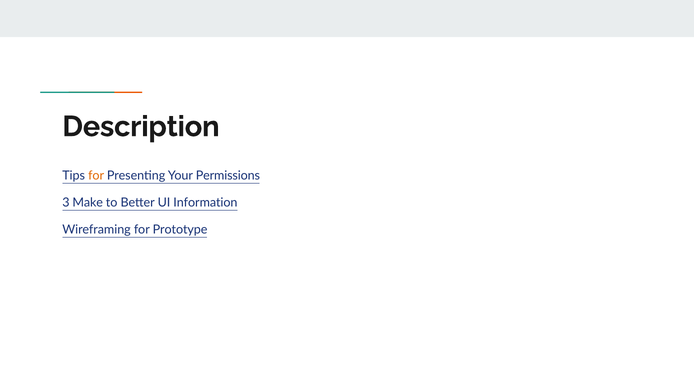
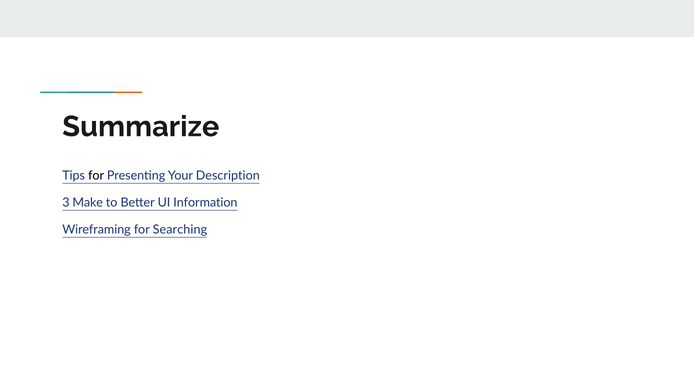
Description: Description -> Summarize (141, 126)
for colour: orange -> black (96, 175)
Permissions: Permissions -> Description (228, 175)
Prototype: Prototype -> Searching (180, 229)
